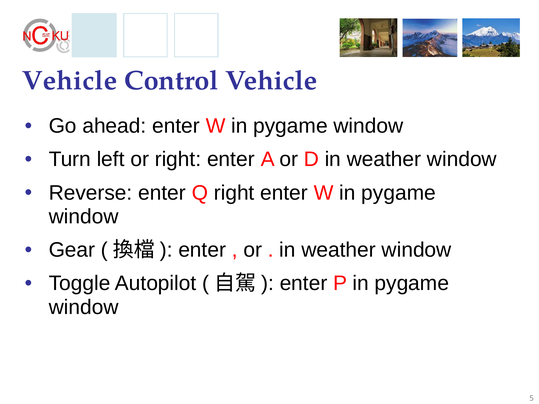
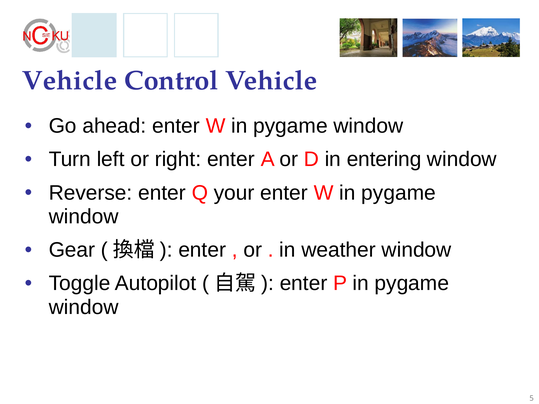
D in weather: weather -> entering (384, 160)
Q right: right -> your (234, 193)
